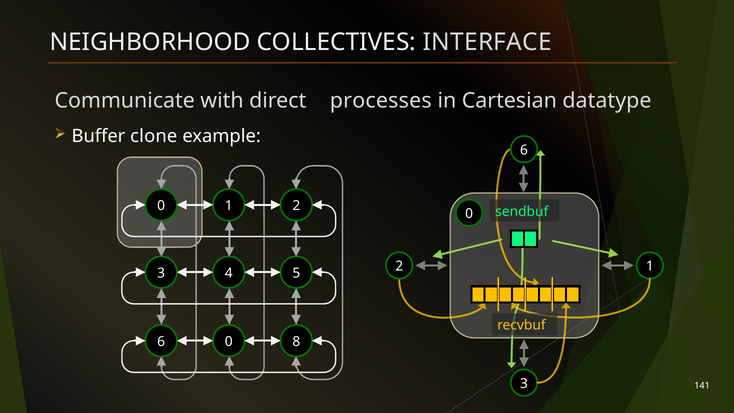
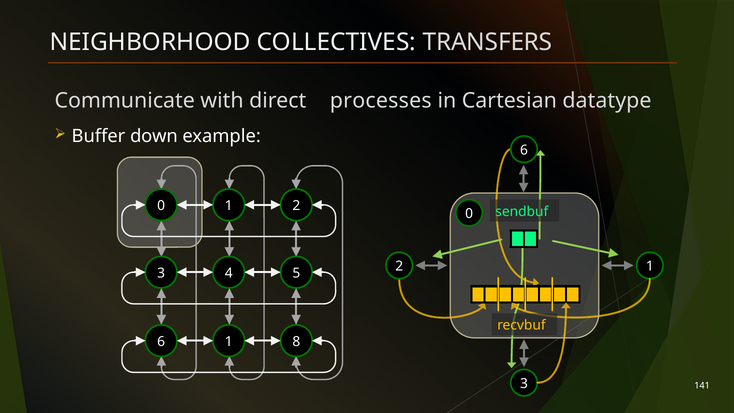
INTERFACE: INTERFACE -> TRANSFERS (487, 42)
clone: clone -> down (154, 136)
6 0: 0 -> 1 (229, 342)
